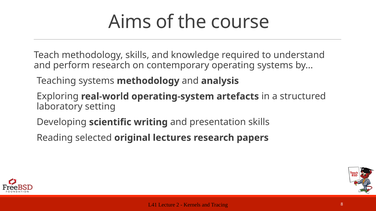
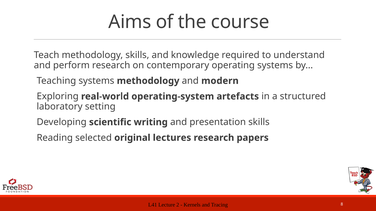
analysis: analysis -> modern (220, 81)
